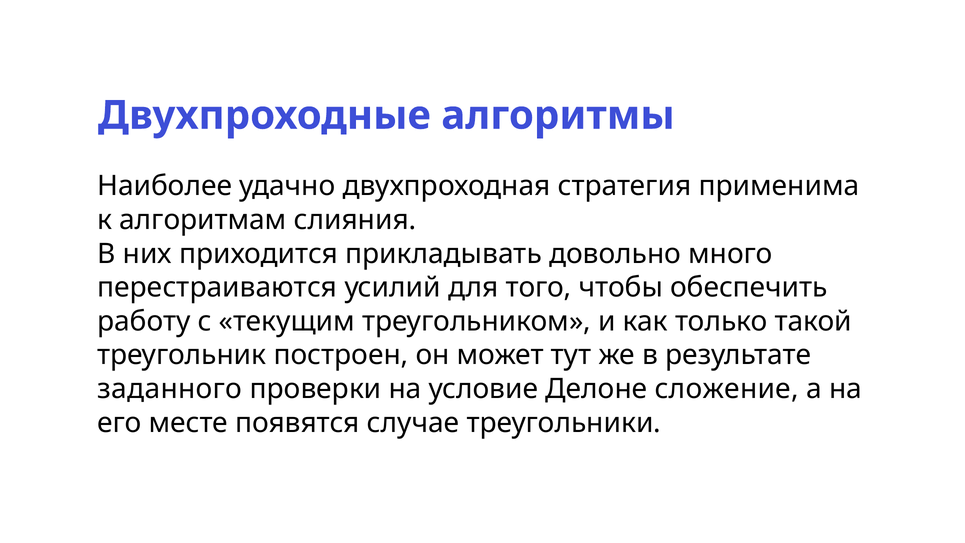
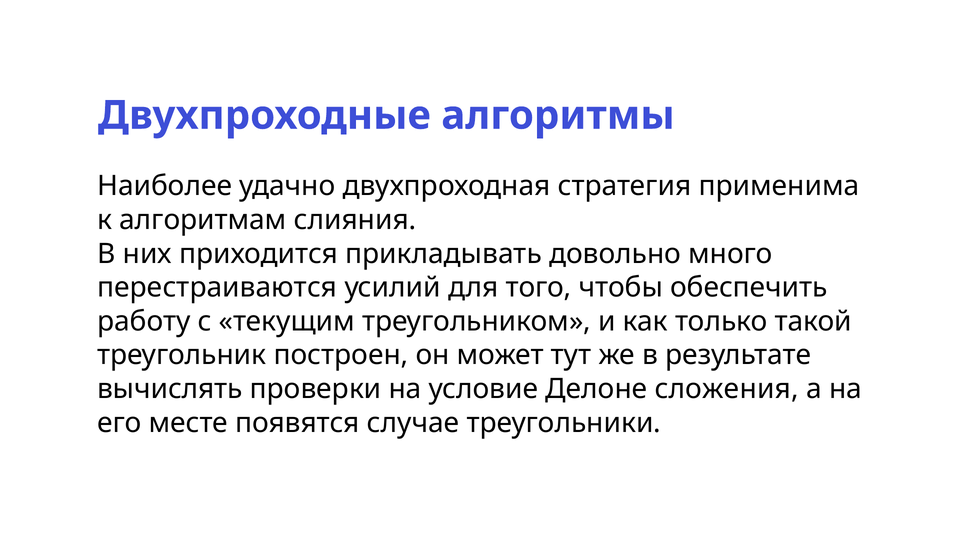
заданного: заданного -> вычислять (170, 389)
сложение: сложение -> сложения (727, 389)
